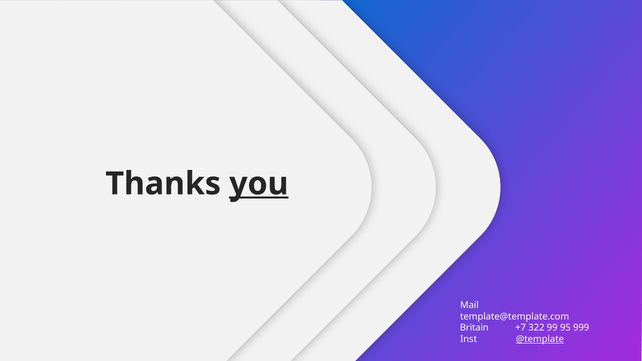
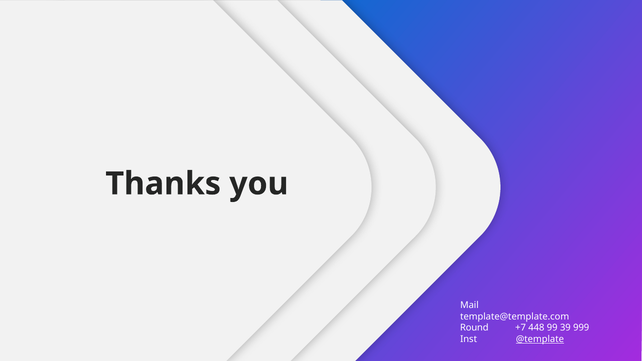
you underline: present -> none (259, 184)
Britain: Britain -> Round (474, 328)
322: 322 -> 448 (536, 328)
95: 95 -> 39 (565, 328)
